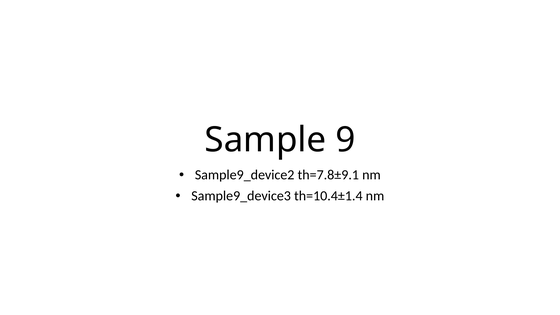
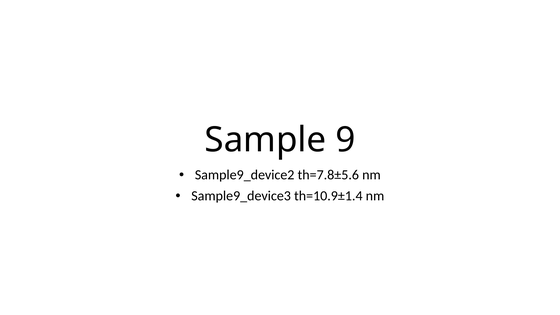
th=7.8±9.1: th=7.8±9.1 -> th=7.8±5.6 (328, 175)
th=10.4±1.4: th=10.4±1.4 -> th=10.9±1.4 (328, 196)
